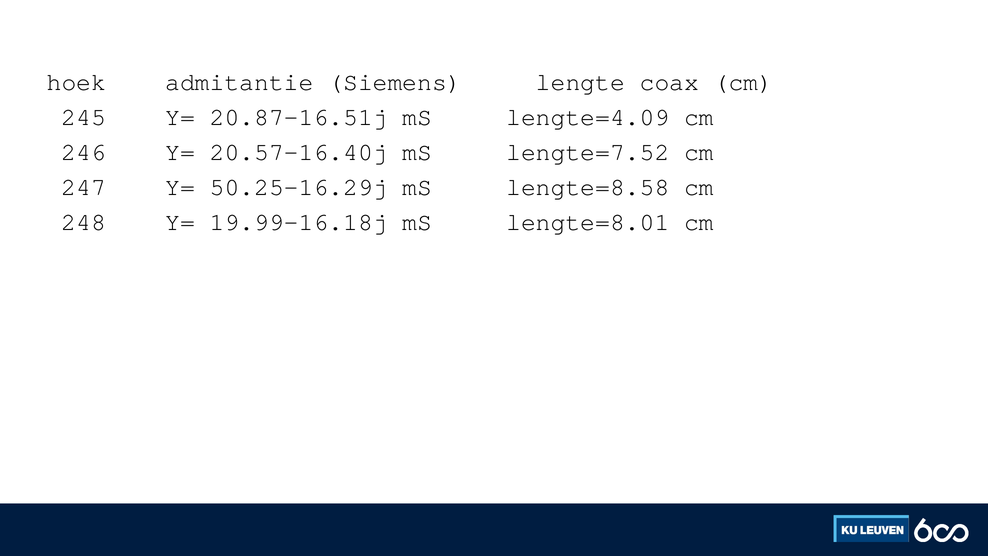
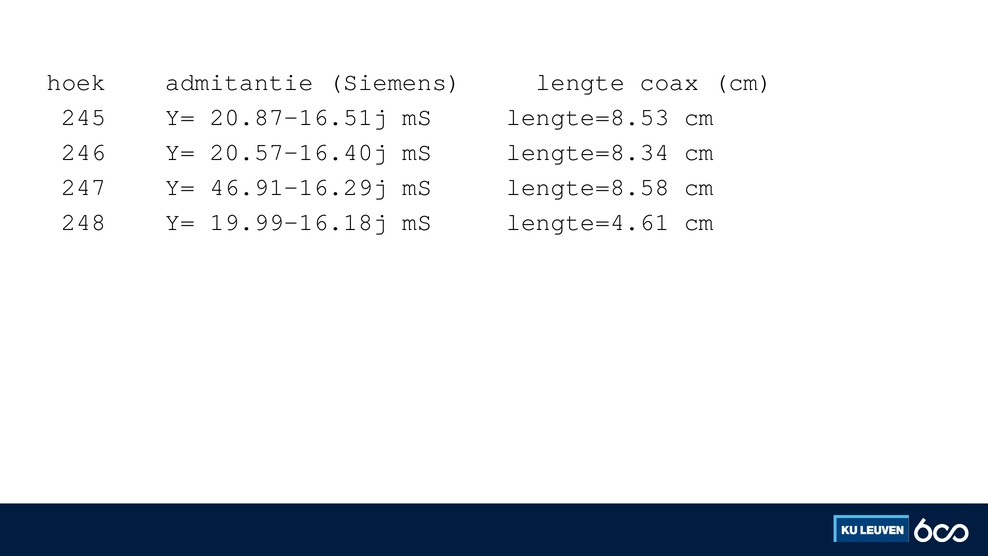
lengte=4.09: lengte=4.09 -> lengte=8.53 (588, 117)
lengte=7.52: lengte=7.52 -> lengte=8.34 (588, 152)
50.25-16.29j: 50.25-16.29j -> 46.91-16.29j (299, 187)
lengte=8.01: lengte=8.01 -> lengte=4.61 (588, 222)
